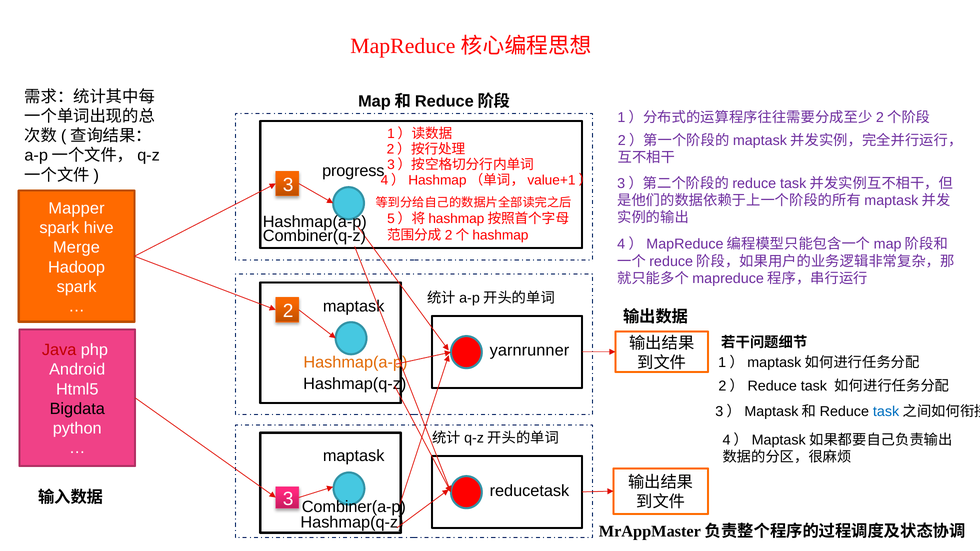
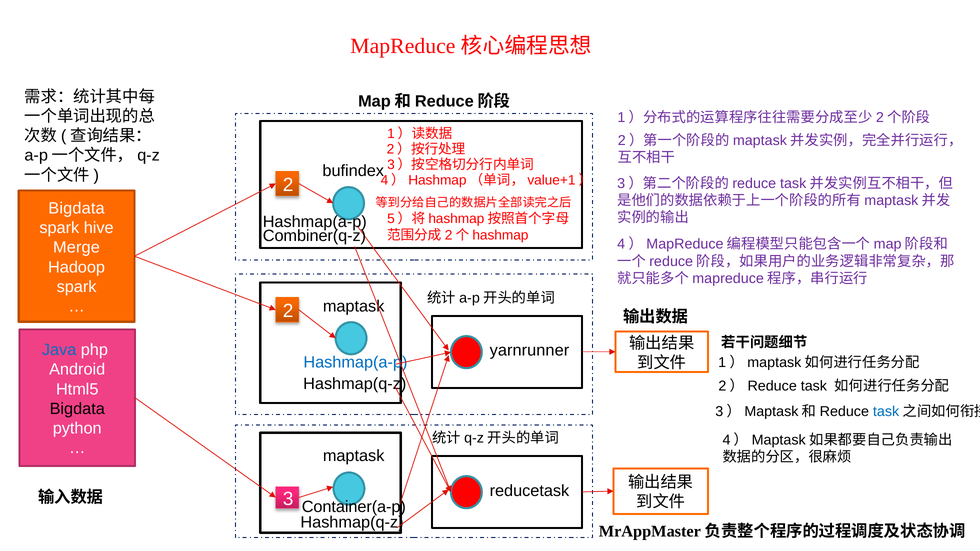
progress: progress -> bufindex (353, 171)
3: 3 -> 2 (288, 185)
Mapper: Mapper -> Bigdata (76, 209)
Java colour: red -> blue (59, 350)
Hashmap(a-p colour: orange -> blue (355, 362)
Combiner(a-p: Combiner(a-p -> Container(a-p (354, 507)
